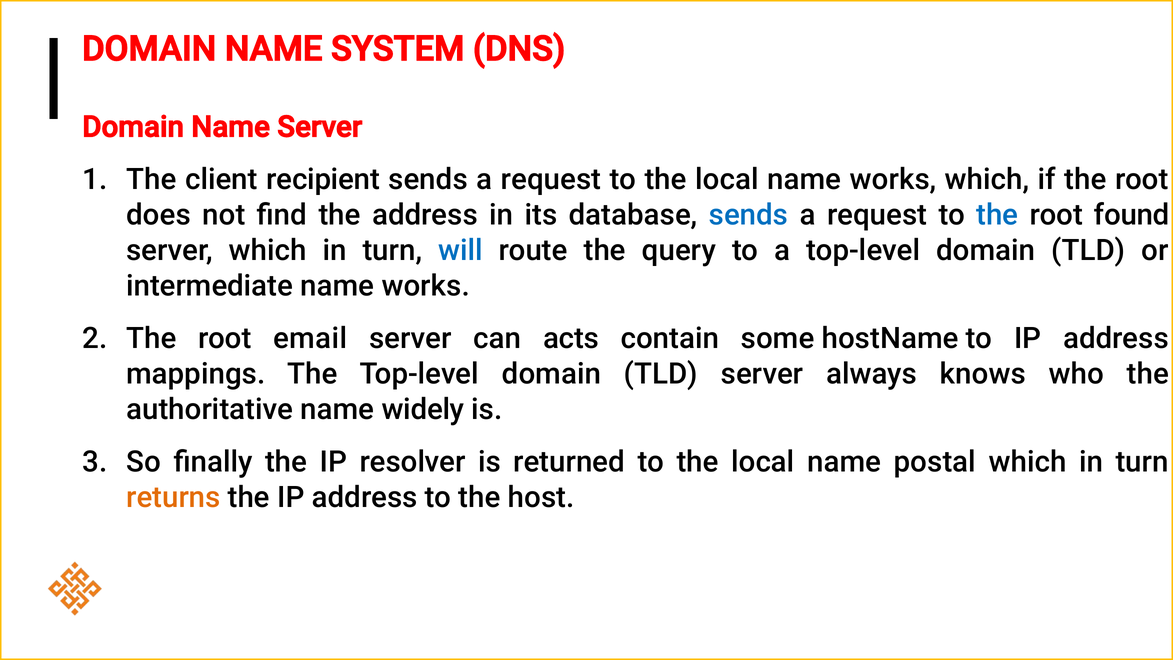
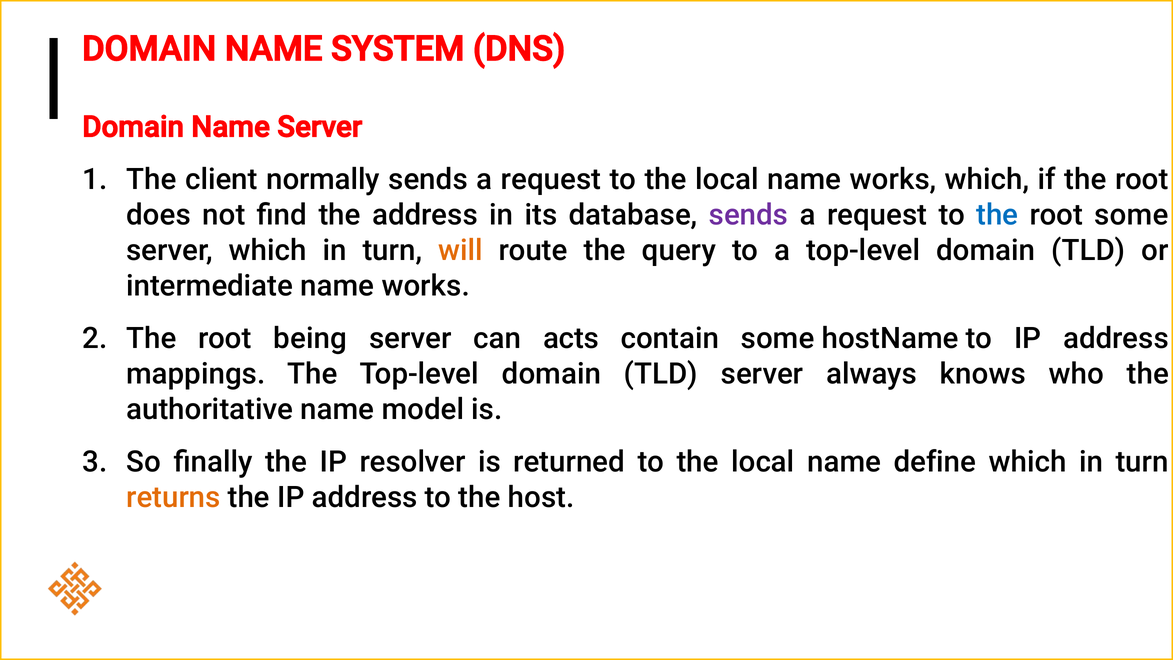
recipient: recipient -> normally (323, 179)
sends colour: blue -> purple (749, 215)
root found: found -> some (1131, 215)
will colour: blue -> orange (460, 250)
email: email -> being (310, 338)
widely: widely -> model (423, 409)
postal: postal -> define (935, 462)
